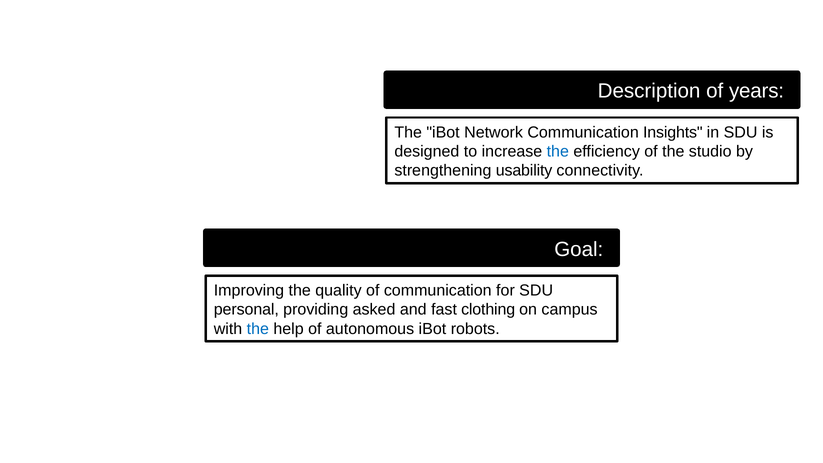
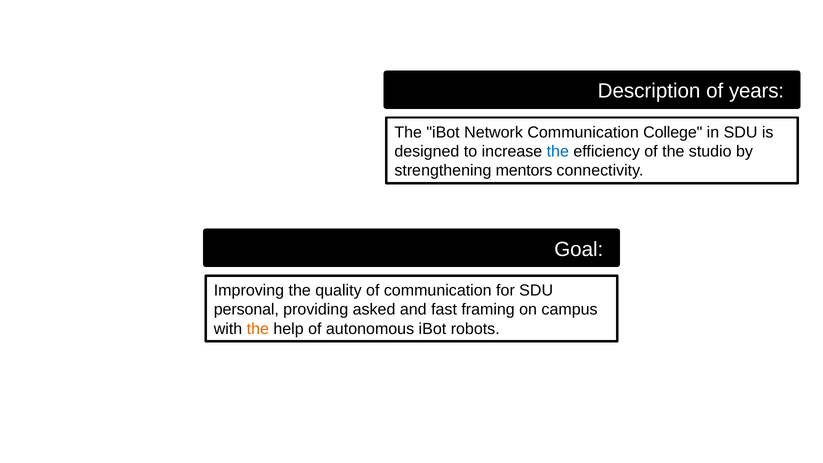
Insights: Insights -> College (673, 132)
usability: usability -> mentors (524, 171)
clothing: clothing -> framing (488, 310)
the colour: blue -> orange (258, 329)
